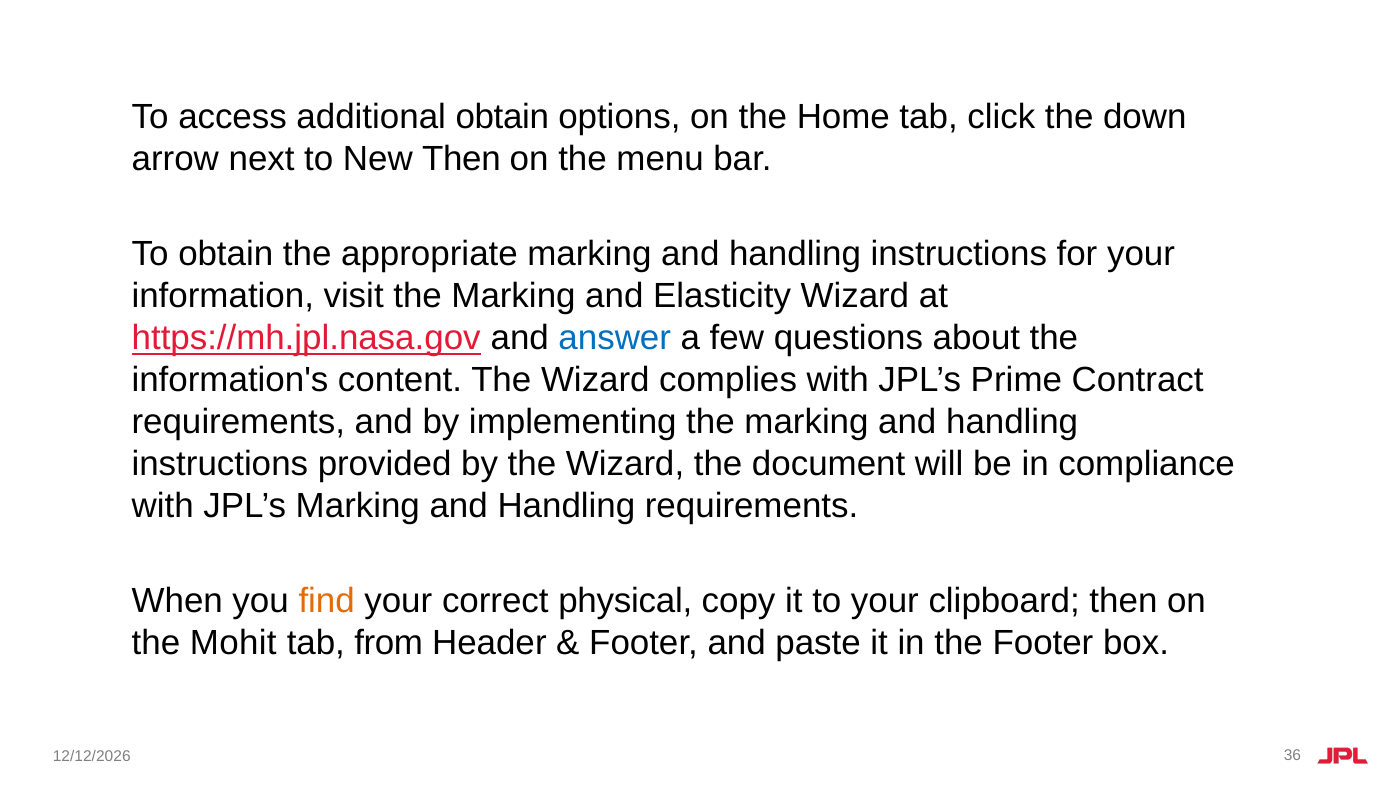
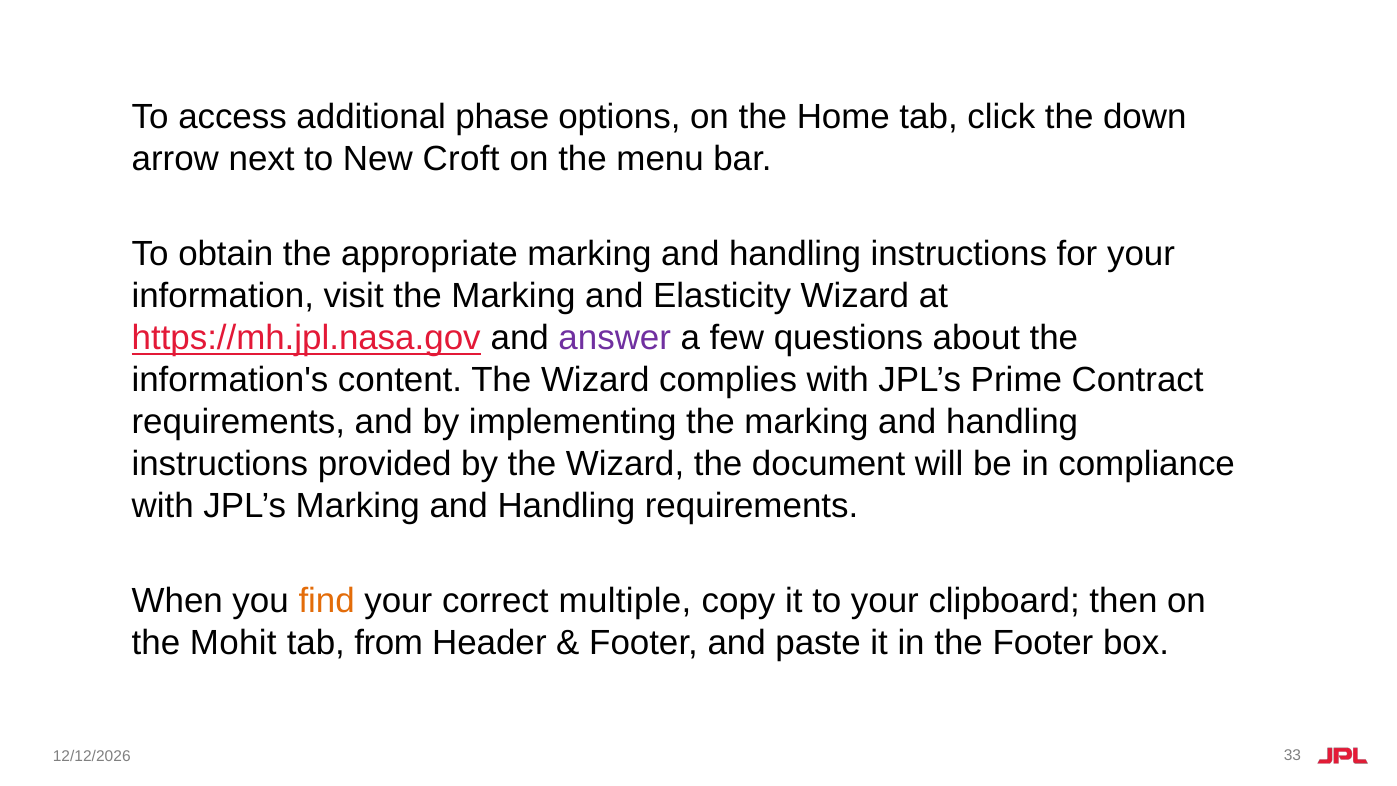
additional obtain: obtain -> phase (502, 117)
New Then: Then -> Croft (461, 159)
answer colour: blue -> purple (615, 338)
physical: physical -> multiple (625, 601)
36: 36 -> 33 (1292, 755)
